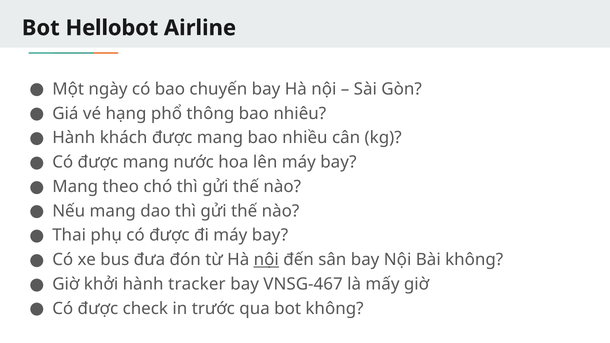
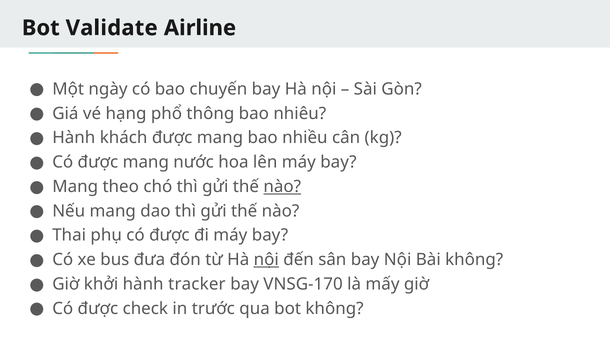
Hellobot: Hellobot -> Validate (112, 28)
nào underline: none -> present (282, 187)
VNSG-467: VNSG-467 -> VNSG-170 (303, 284)
